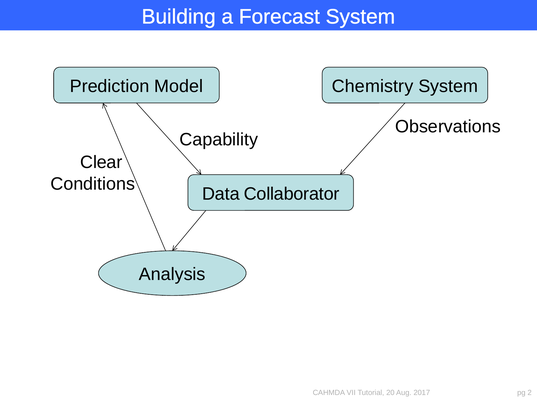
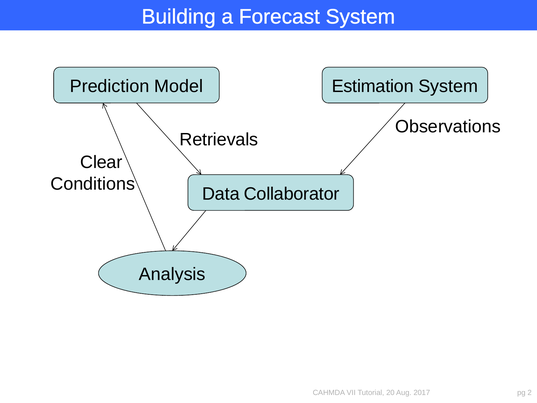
Chemistry: Chemistry -> Estimation (373, 86)
Capability: Capability -> Retrievals (219, 140)
